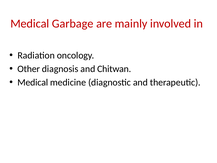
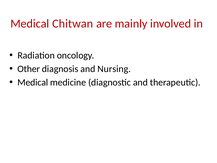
Garbage: Garbage -> Chitwan (73, 24)
Chitwan: Chitwan -> Nursing (114, 69)
